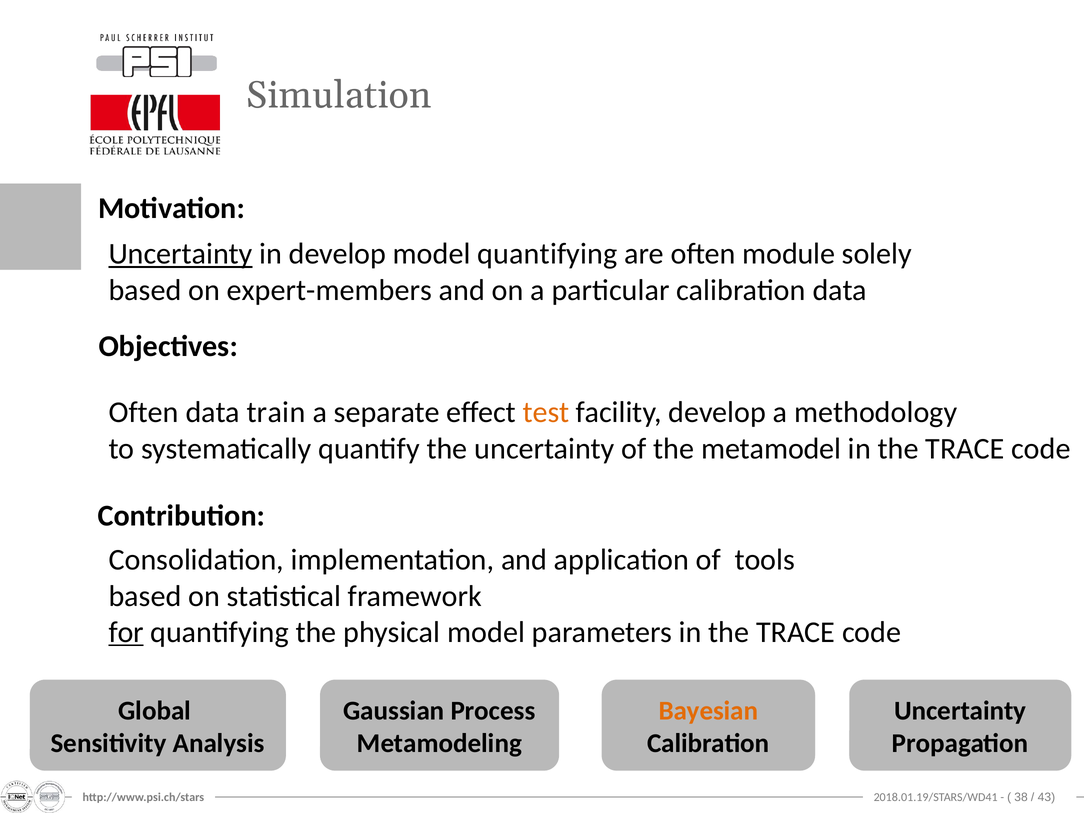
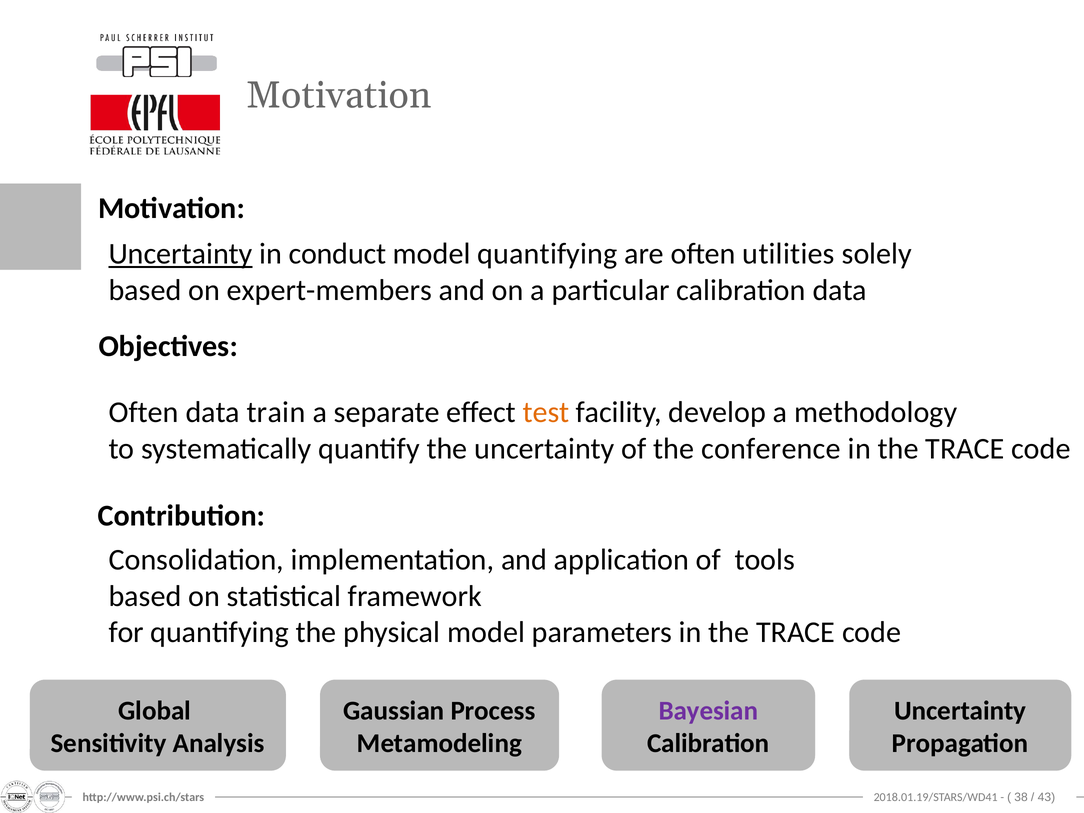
Simulation: Simulation -> Motivation (339, 95)
in develop: develop -> conduct (337, 254)
module: module -> utilities (789, 254)
metamodel: metamodel -> conference (771, 449)
for underline: present -> none (126, 632)
Bayesian colour: orange -> purple (708, 711)
